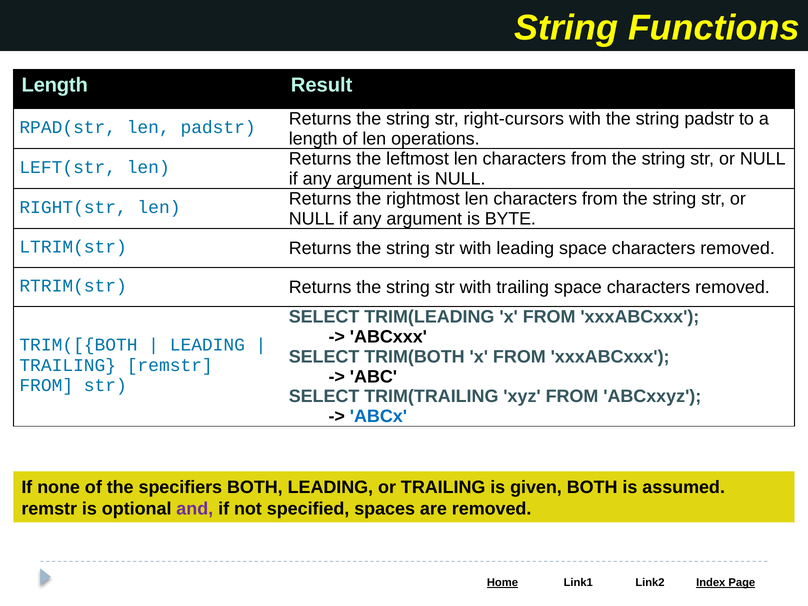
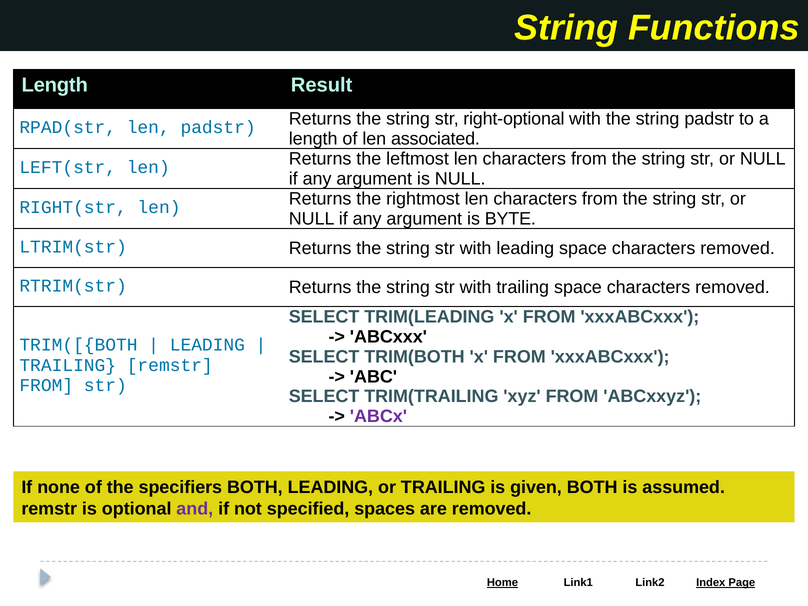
right-cursors: right-cursors -> right-optional (514, 119)
operations: operations -> associated (435, 139)
ABCx colour: blue -> purple (378, 416)
